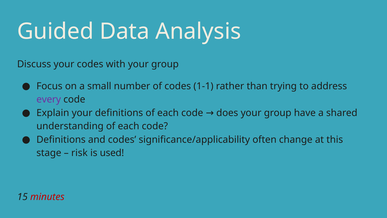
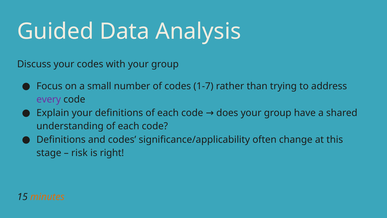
1-1: 1-1 -> 1-7 (203, 86)
used: used -> right (112, 153)
minutes colour: red -> orange (47, 197)
